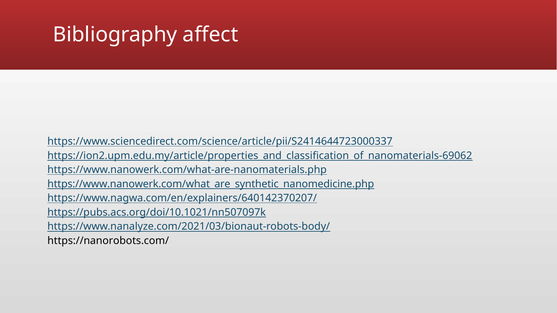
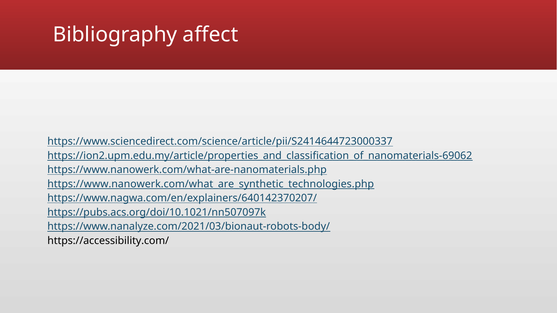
https://www.nanowerk.com/what_are_synthetic_nanomedicine.php: https://www.nanowerk.com/what_are_synthetic_nanomedicine.php -> https://www.nanowerk.com/what_are_synthetic_technologies.php (211, 184)
https://nanorobots.com/: https://nanorobots.com/ -> https://accessibility.com/ (108, 241)
